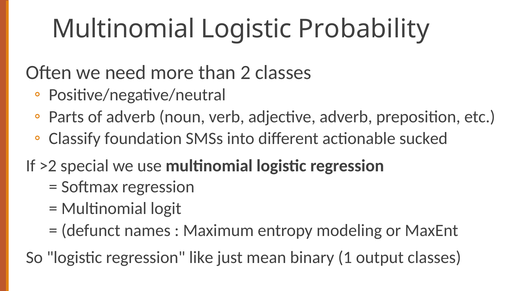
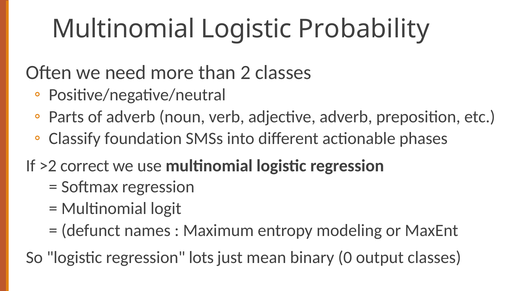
sucked: sucked -> phases (423, 139)
special: special -> correct (85, 166)
like: like -> lots (201, 257)
1: 1 -> 0 (345, 257)
